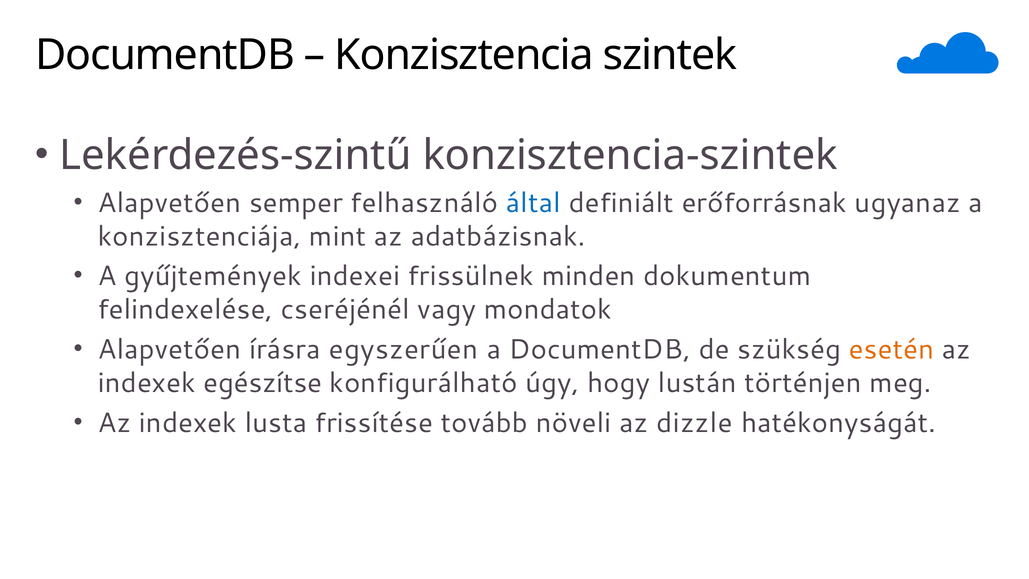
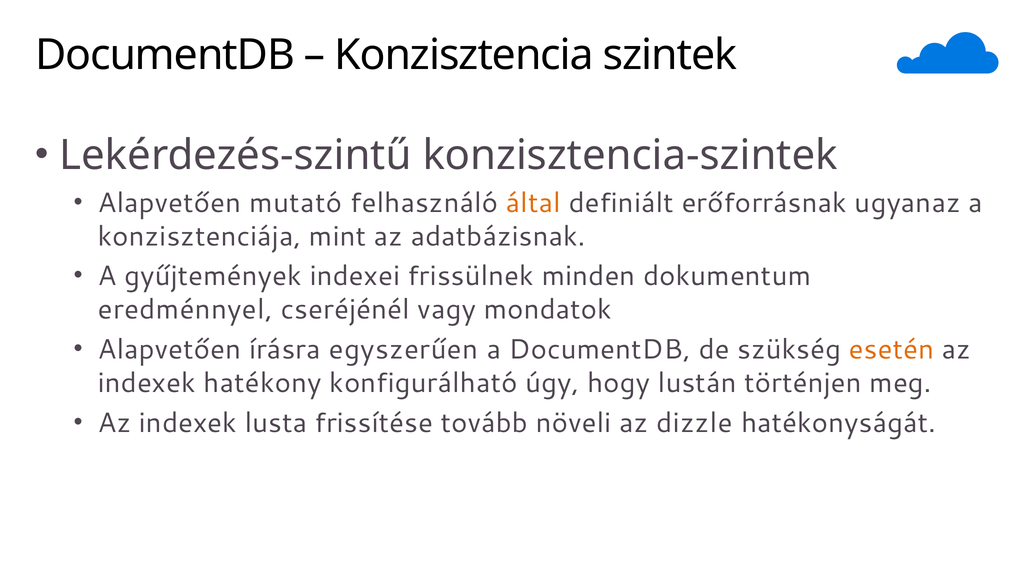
semper: semper -> mutató (296, 203)
által colour: blue -> orange (533, 203)
felindexelése: felindexelése -> eredménnyel (185, 310)
egészítse: egészítse -> hatékony (263, 383)
